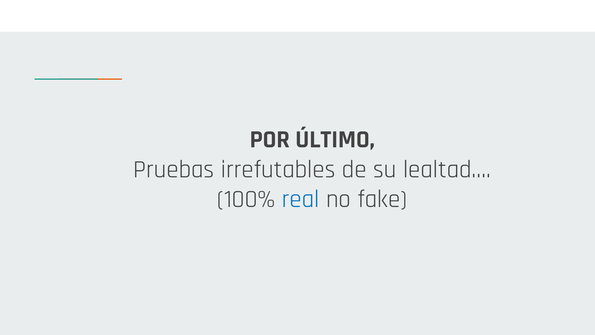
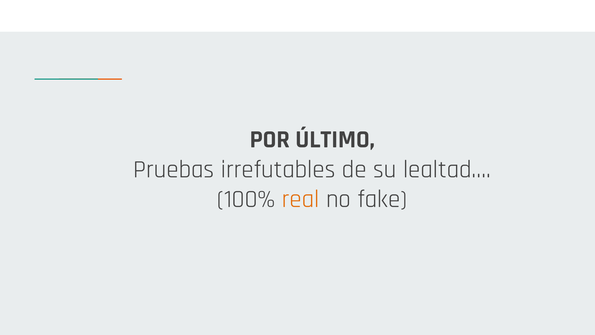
real colour: blue -> orange (301, 199)
